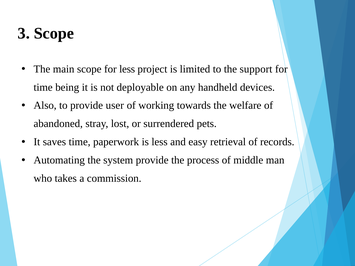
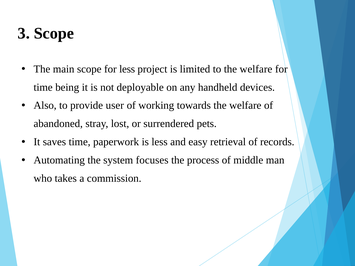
to the support: support -> welfare (256, 69)
system provide: provide -> focuses (152, 160)
